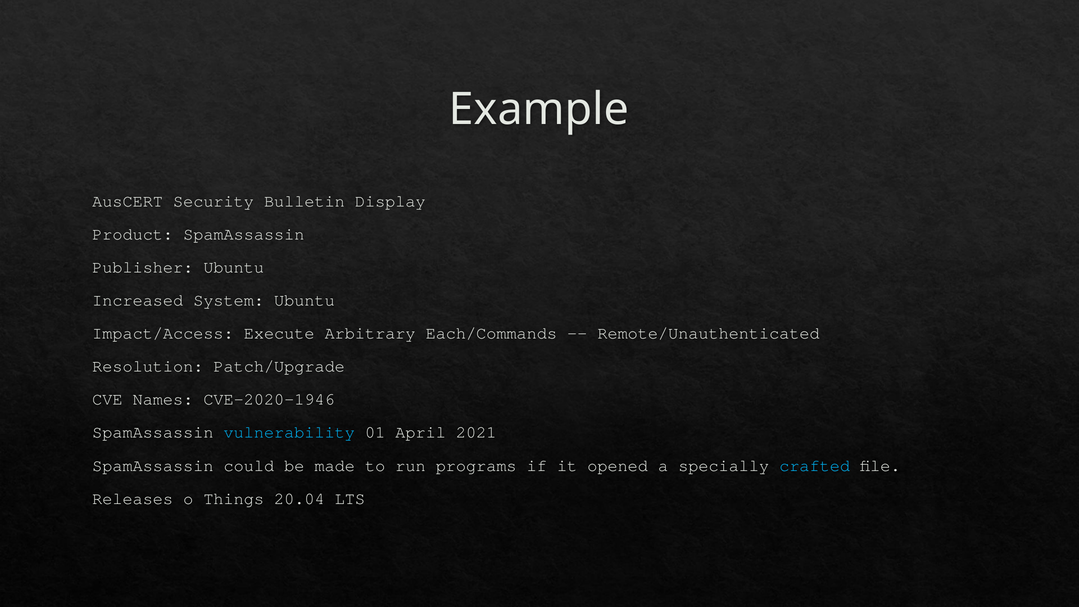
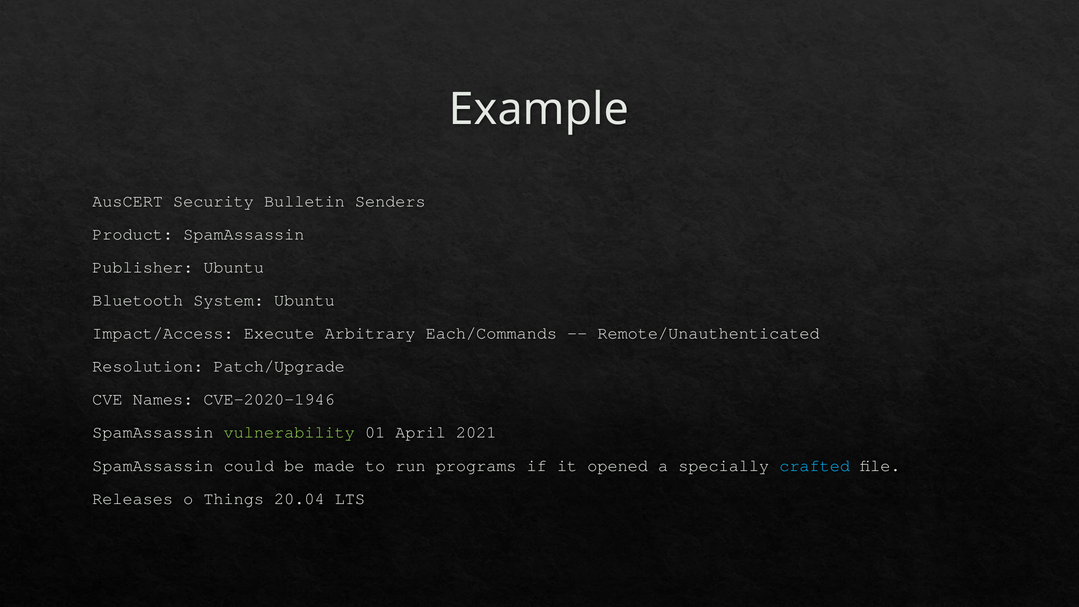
Display: Display -> Senders (390, 201)
Increased: Increased -> Bluetooth (138, 300)
vulnerability colour: light blue -> light green (289, 432)
